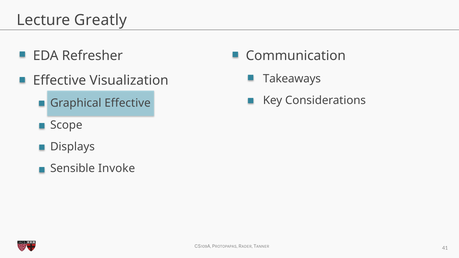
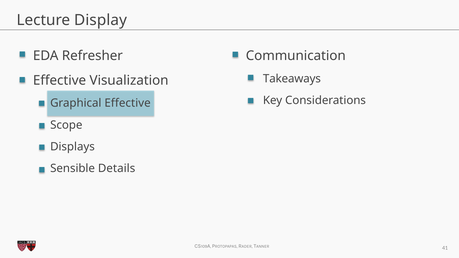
Greatly: Greatly -> Display (100, 20)
Invoke: Invoke -> Details (117, 169)
